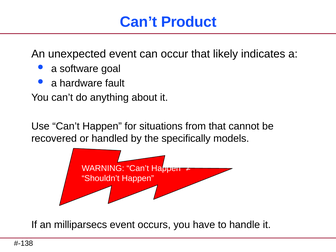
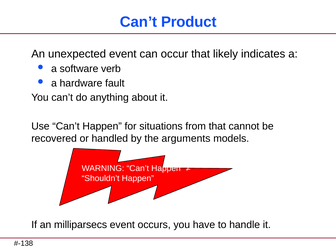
goal: goal -> verb (111, 69)
specifically: specifically -> arguments (186, 139)
